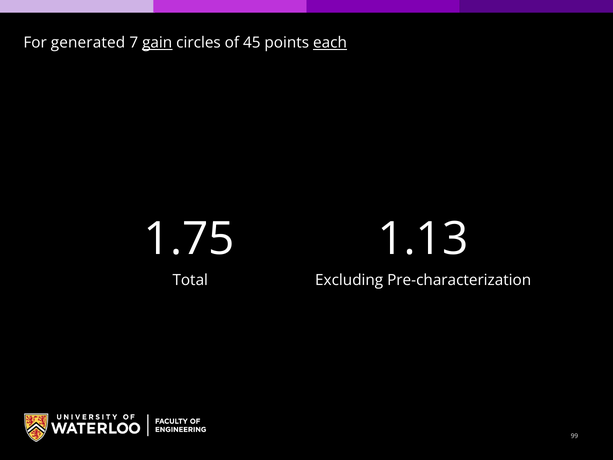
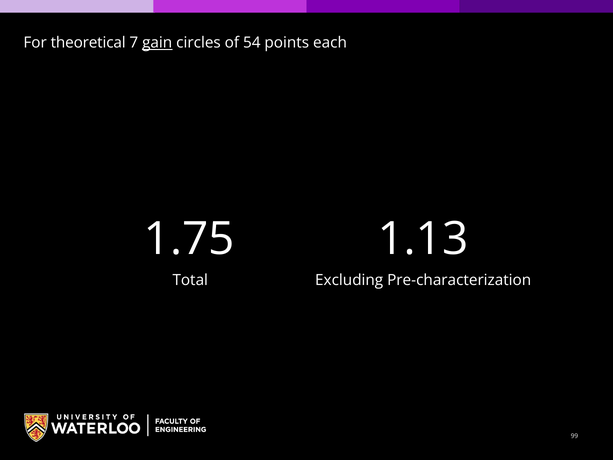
generated: generated -> theoretical (88, 43)
45: 45 -> 54 (252, 43)
each underline: present -> none (330, 43)
